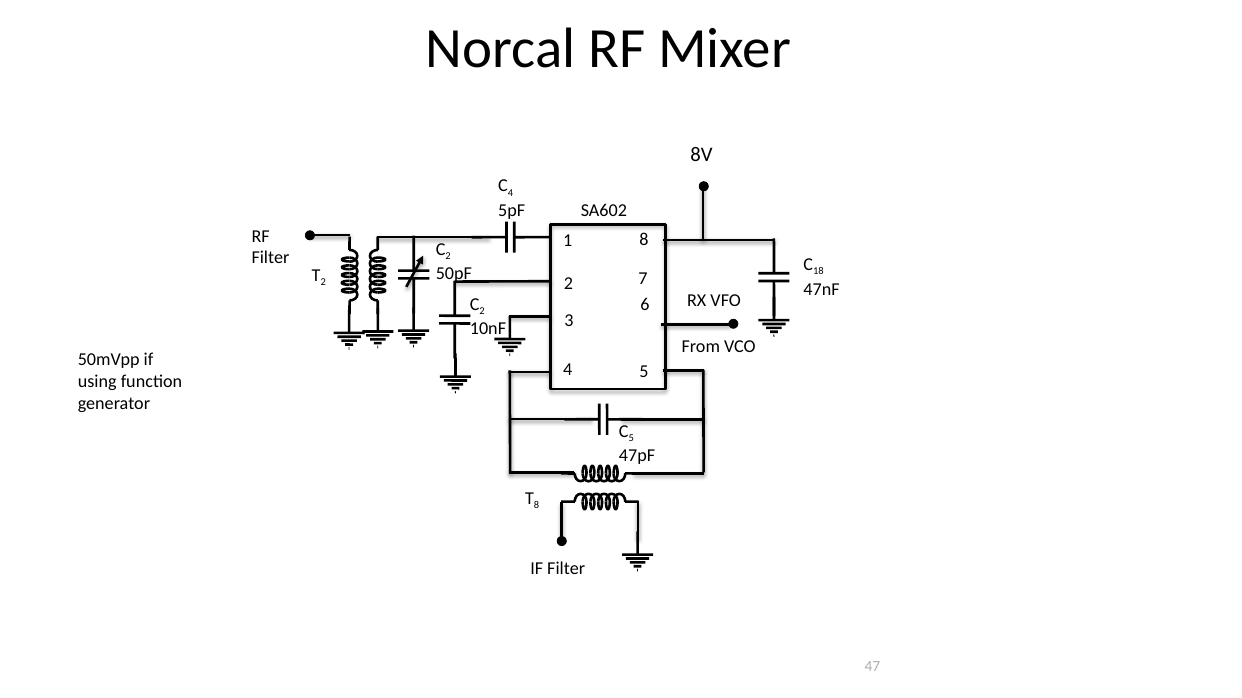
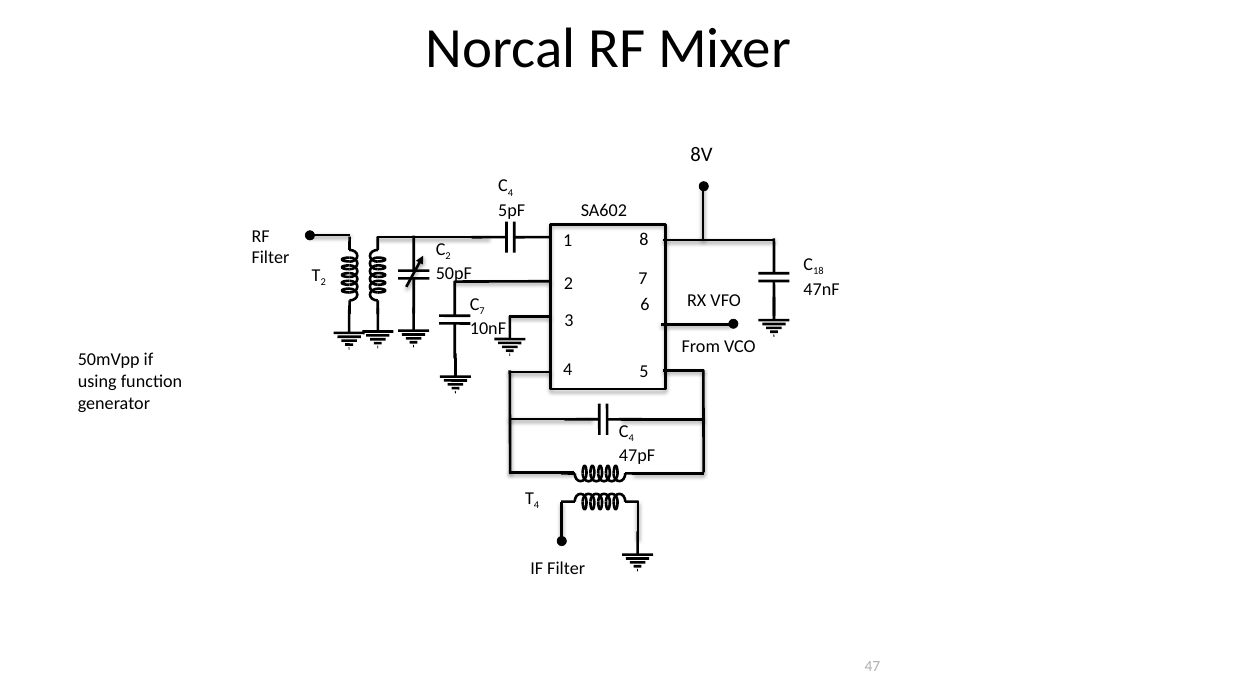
2: 2 -> 7 (482, 312)
5: 5 -> 4 (631, 439)
8: 8 -> 4 (537, 506)
